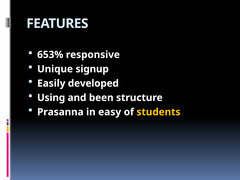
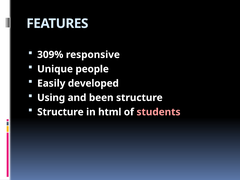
653%: 653% -> 309% (50, 55)
signup: signup -> people (92, 69)
Prasanna: Prasanna -> Structure (60, 112)
easy: easy -> html (110, 112)
students colour: yellow -> pink (159, 112)
